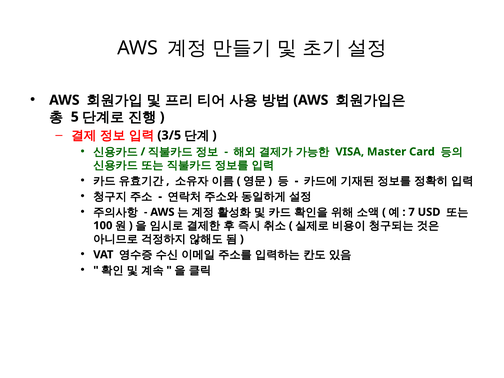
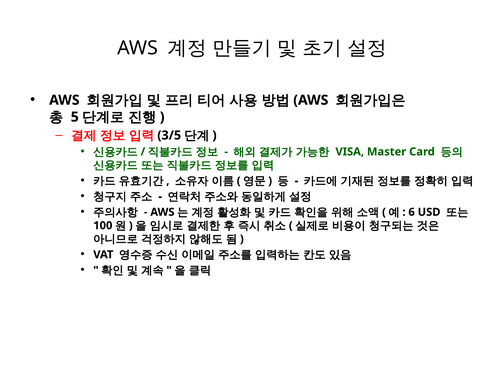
7: 7 -> 6 (412, 212)
